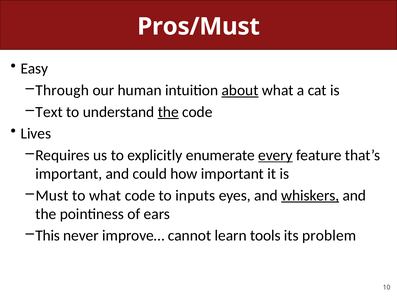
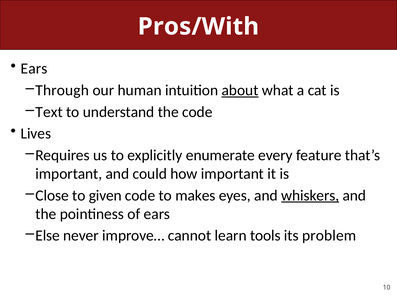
Pros/Must: Pros/Must -> Pros/With (198, 27)
Easy: Easy -> Ears (34, 69)
the underline: present -> none (168, 112)
every underline: present -> none (275, 155)
Must: Must -> Close (52, 195)
to what: what -> given (105, 195)
inputs: inputs -> makes (195, 195)
This: This -> Else (48, 235)
